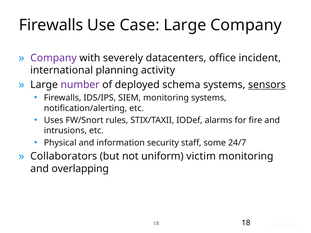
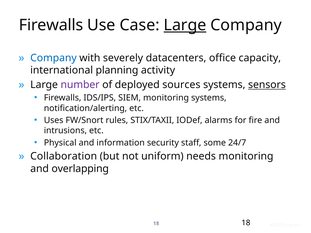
Large underline: none -> present (185, 25)
Company colour: purple -> blue (53, 58)
incident: incident -> capacity (260, 58)
schema: schema -> sources (181, 85)
Collaborators: Collaborators -> Collaboration (64, 156)
victim: victim -> needs (201, 156)
